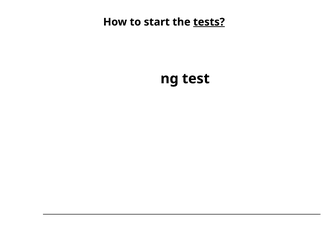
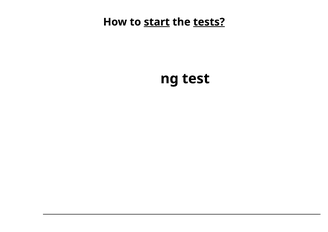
start underline: none -> present (157, 22)
